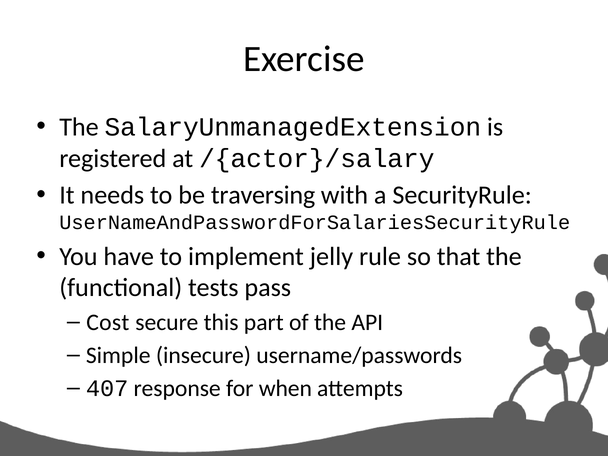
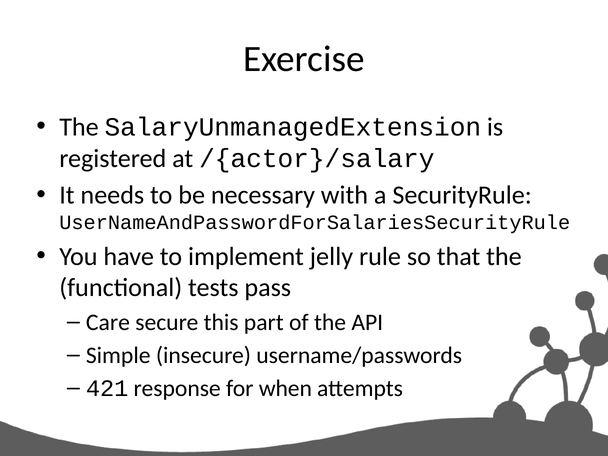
traversing: traversing -> necessary (263, 195)
Cost: Cost -> Care (108, 322)
407: 407 -> 421 (107, 389)
